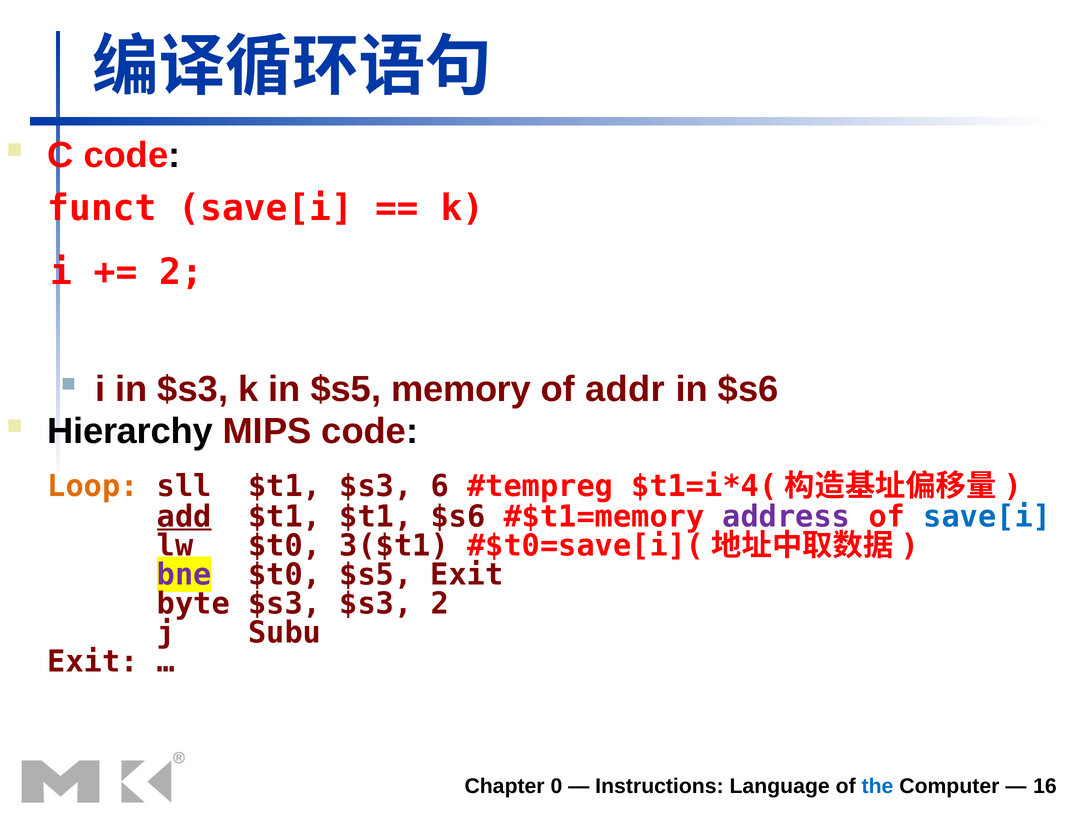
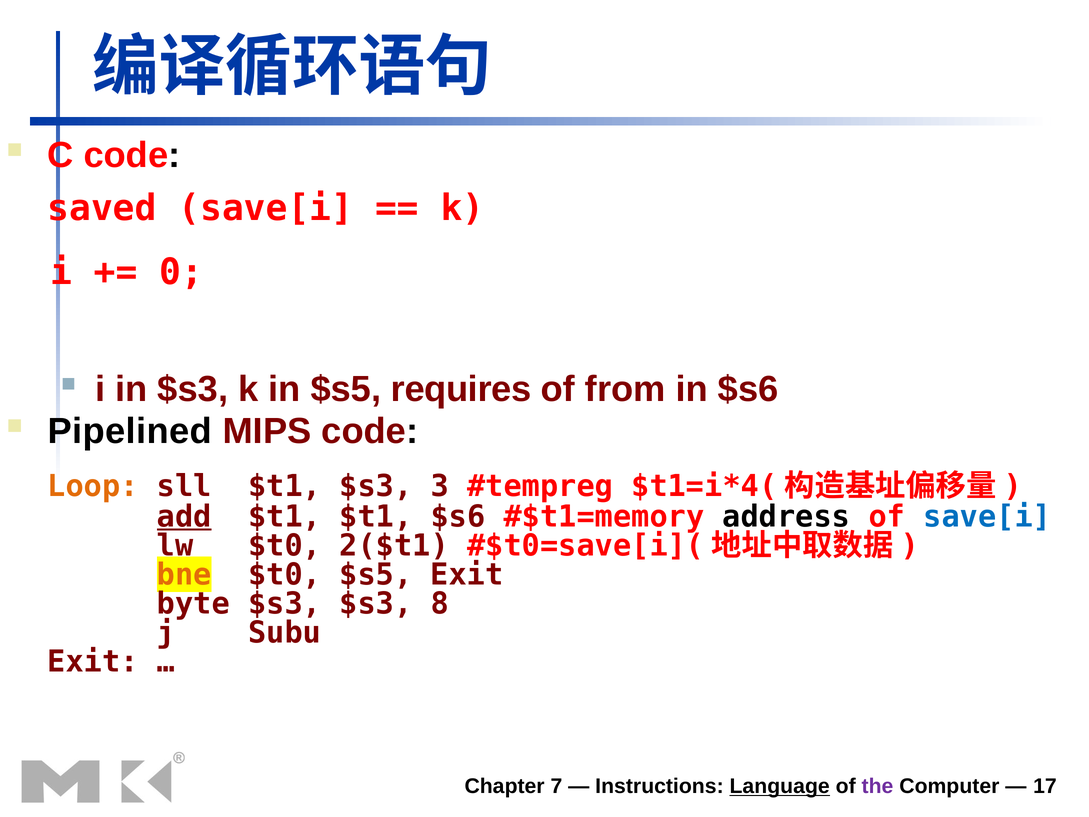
funct: funct -> saved (102, 208)
2: 2 -> 0 (181, 272)
memory: memory -> requires (461, 389)
addr: addr -> from (625, 389)
Hierarchy: Hierarchy -> Pipelined (130, 431)
6: 6 -> 3 (440, 486)
address colour: purple -> black (786, 516)
3($t1: 3($t1 -> 2($t1 (394, 545)
bne colour: purple -> orange (184, 575)
$s3 2: 2 -> 8 (440, 604)
0: 0 -> 7 (556, 786)
Language underline: none -> present (780, 786)
the colour: blue -> purple (877, 786)
16: 16 -> 17 (1045, 786)
